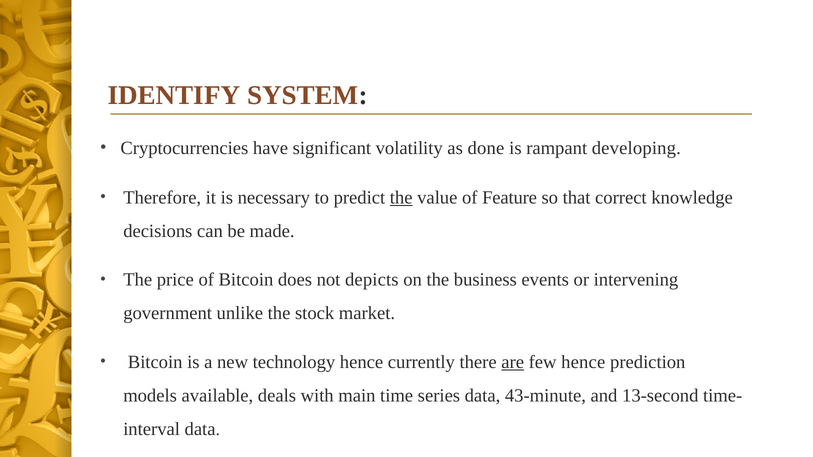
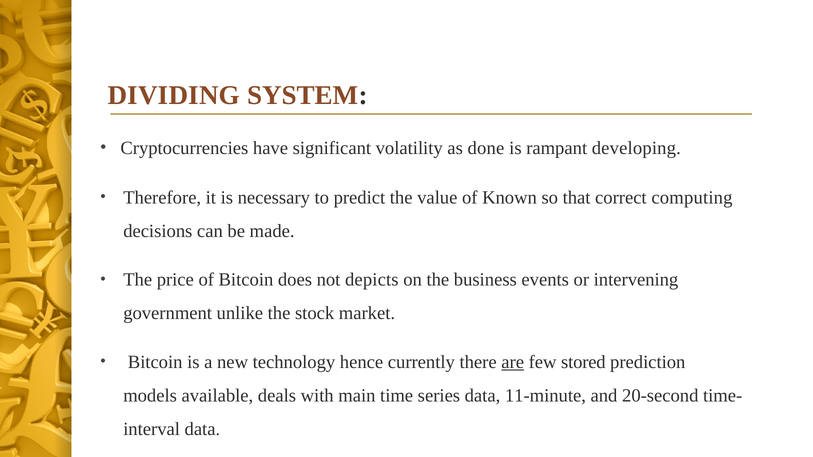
IDENTIFY: IDENTIFY -> DIVIDING (174, 96)
the underline: present -> none (401, 198)
Feature: Feature -> Known (510, 198)
knowledge: knowledge -> computing (692, 198)
few hence: hence -> stored (583, 362)
43-minute: 43-minute -> 11-minute (545, 396)
13-second: 13-second -> 20-second (660, 396)
